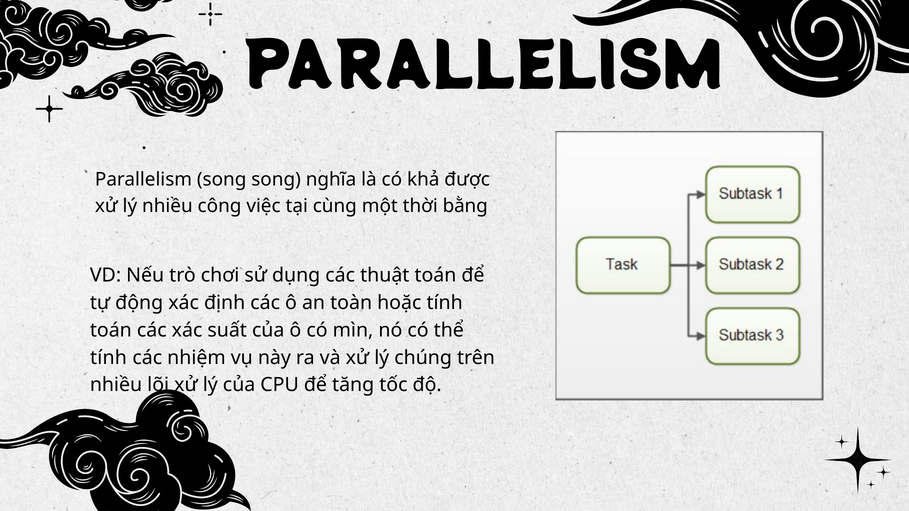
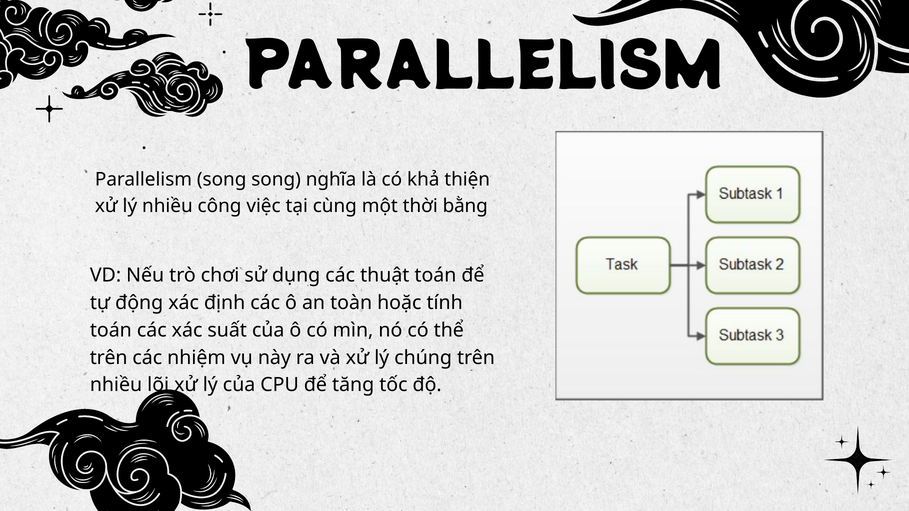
được: được -> thiện (467, 180)
tính: tính -> trên (109, 358)
